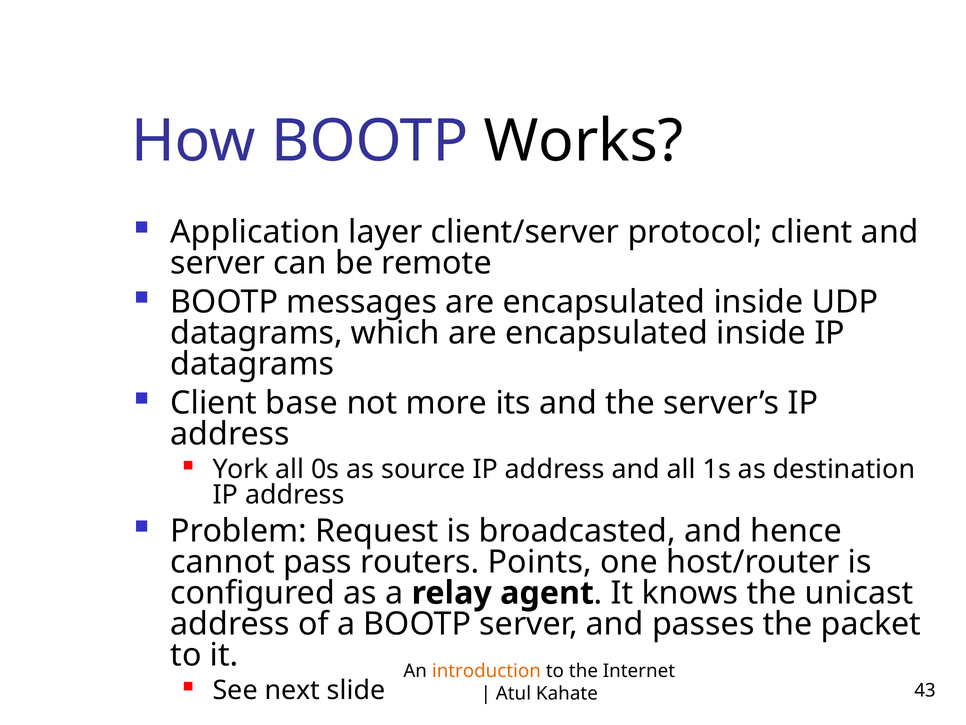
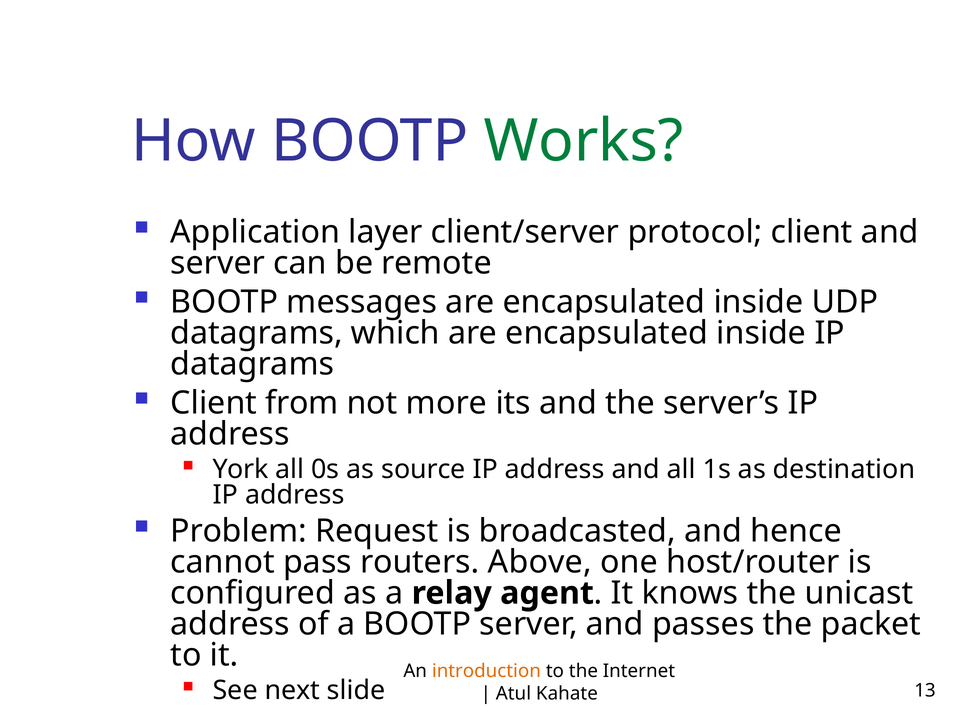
Works colour: black -> green (584, 141)
base: base -> from (302, 403)
Points: Points -> Above (540, 562)
43: 43 -> 13 (925, 690)
